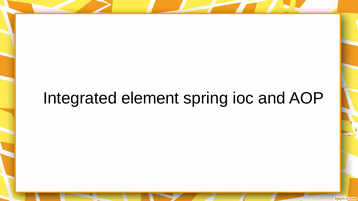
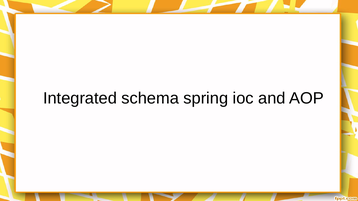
element: element -> schema (150, 98)
